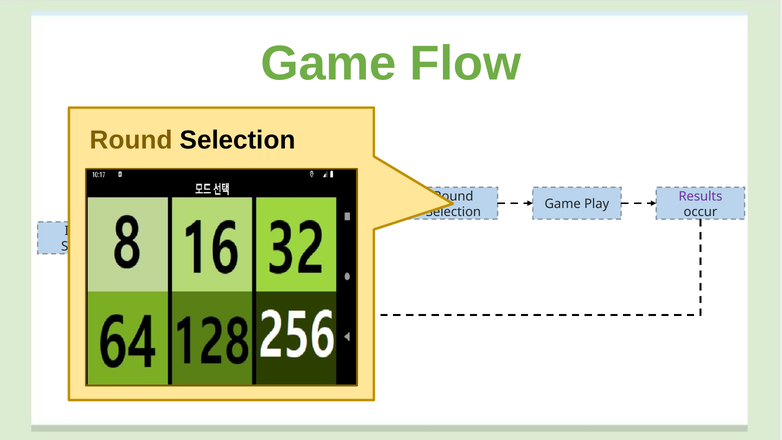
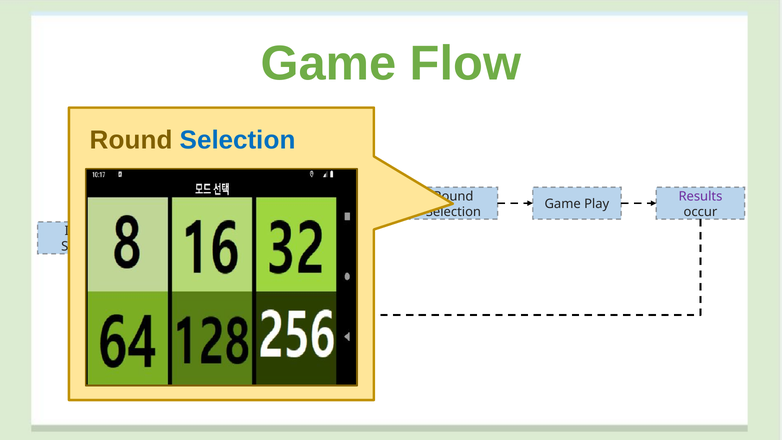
Selection colour: black -> blue (238, 140)
